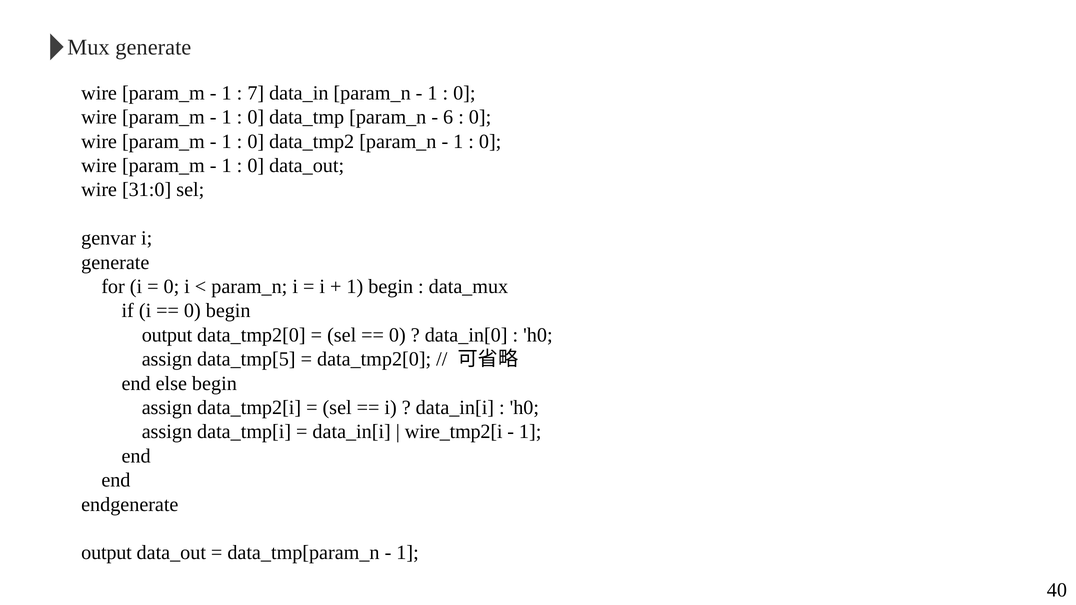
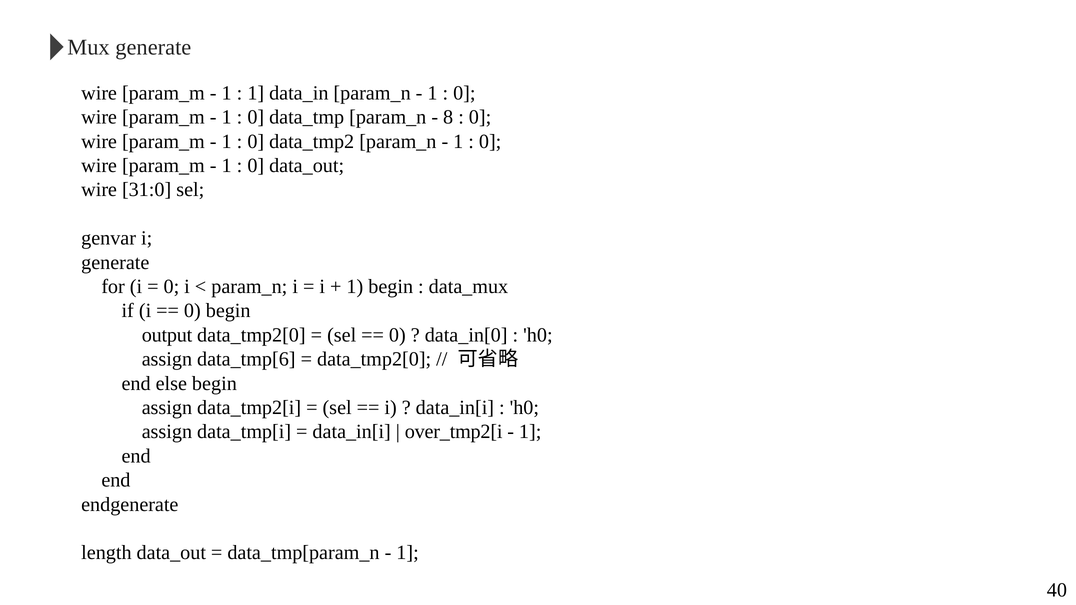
7: 7 -> 1 (256, 93)
6: 6 -> 8 (448, 117)
data_tmp[5: data_tmp[5 -> data_tmp[6 (246, 359)
wire_tmp2[i: wire_tmp2[i -> over_tmp2[i (454, 432)
output: output -> length (106, 553)
